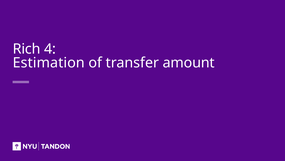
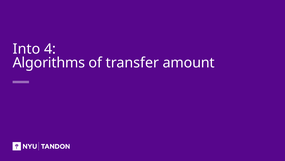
Rich: Rich -> Into (27, 49)
Estimation: Estimation -> Algorithms (49, 62)
